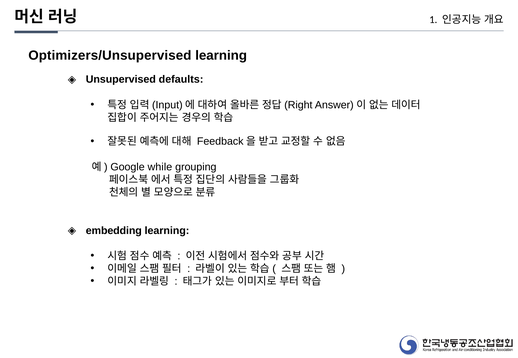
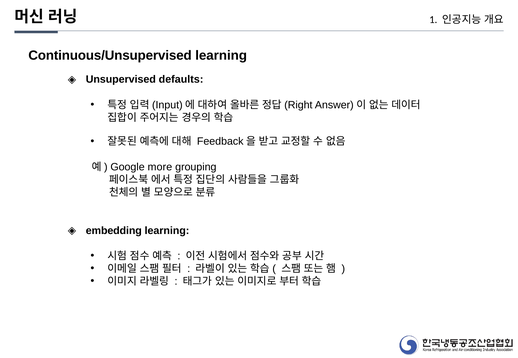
Optimizers/Unsupervised: Optimizers/Unsupervised -> Continuous/Unsupervised (110, 55)
while: while -> more (160, 167)
